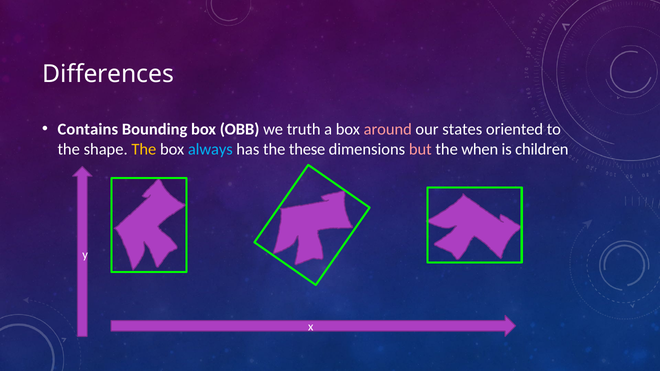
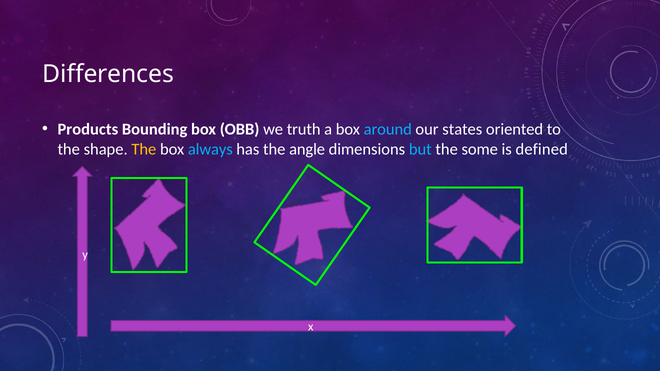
Contains: Contains -> Products (88, 129)
around colour: pink -> light blue (388, 129)
these: these -> angle (307, 149)
but colour: pink -> light blue (420, 149)
when: when -> some (480, 149)
children: children -> defined (542, 149)
